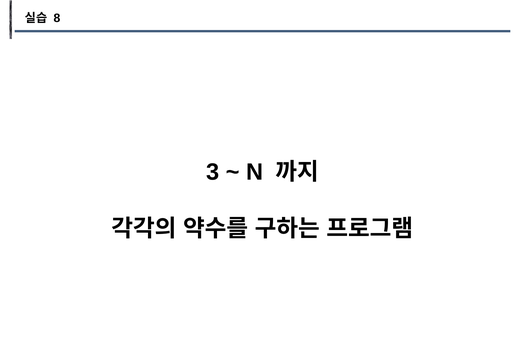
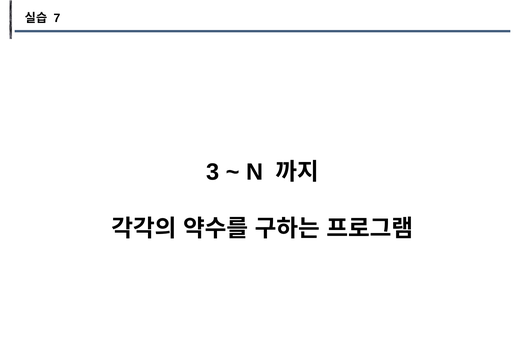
8: 8 -> 7 (57, 18)
